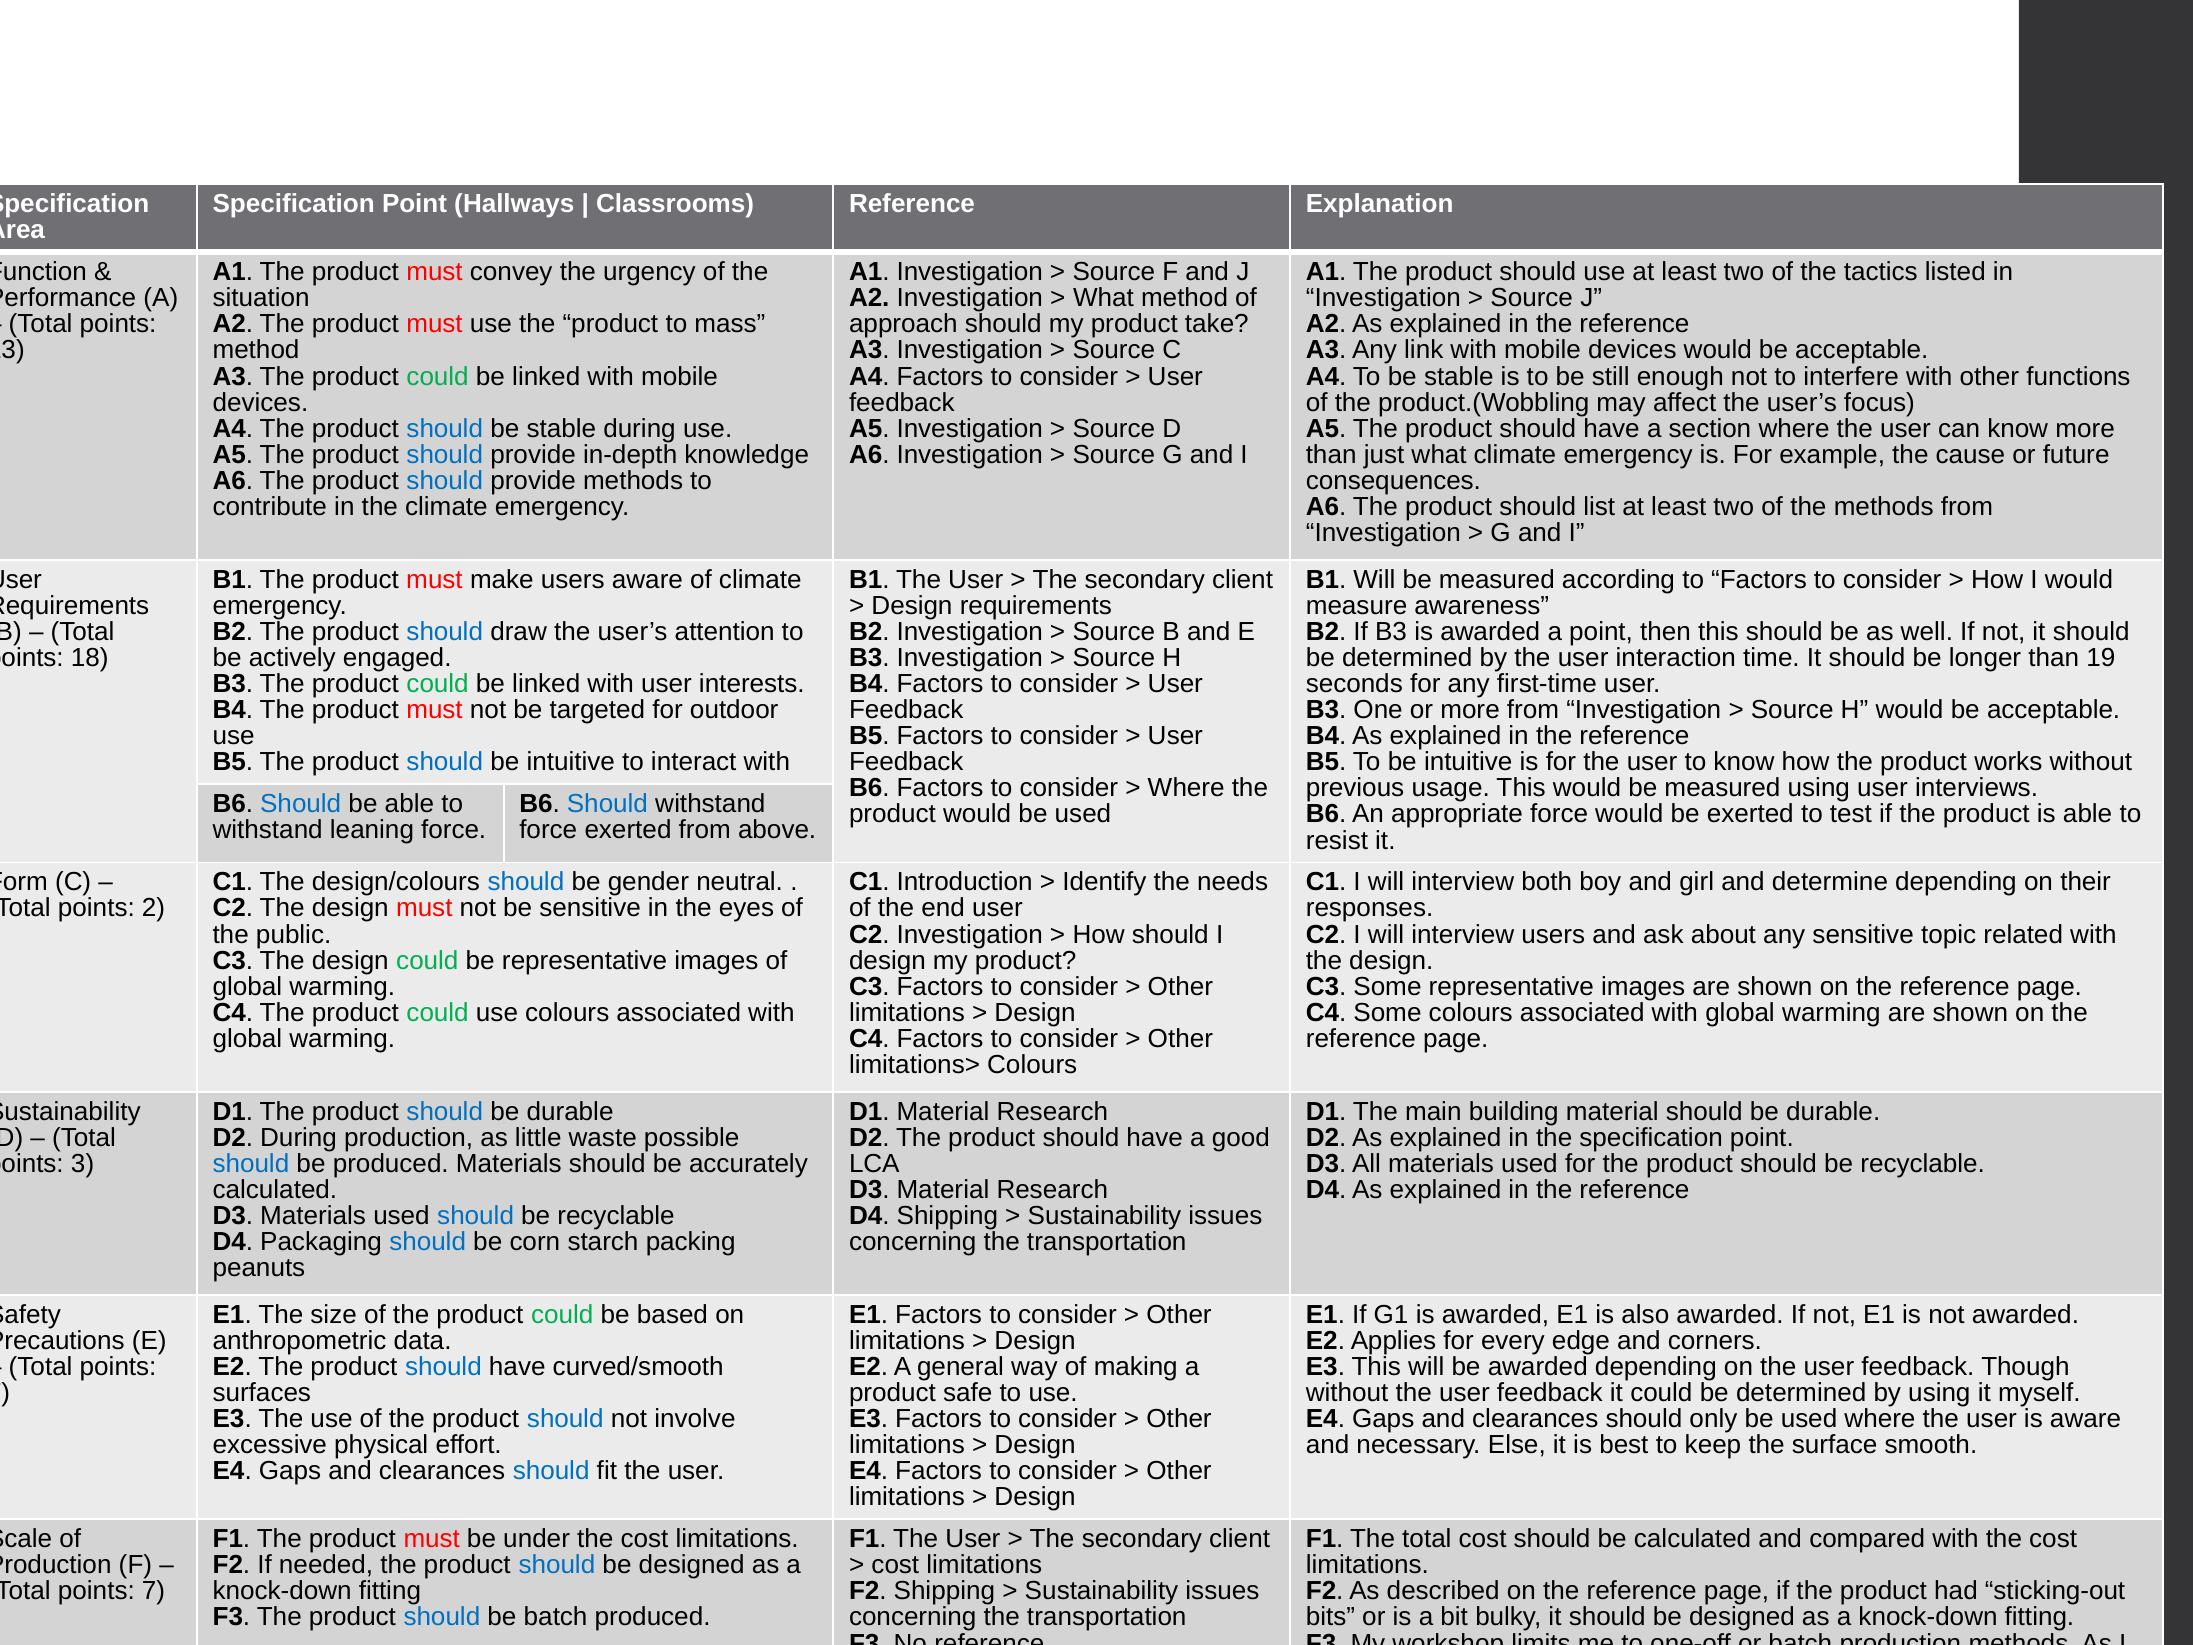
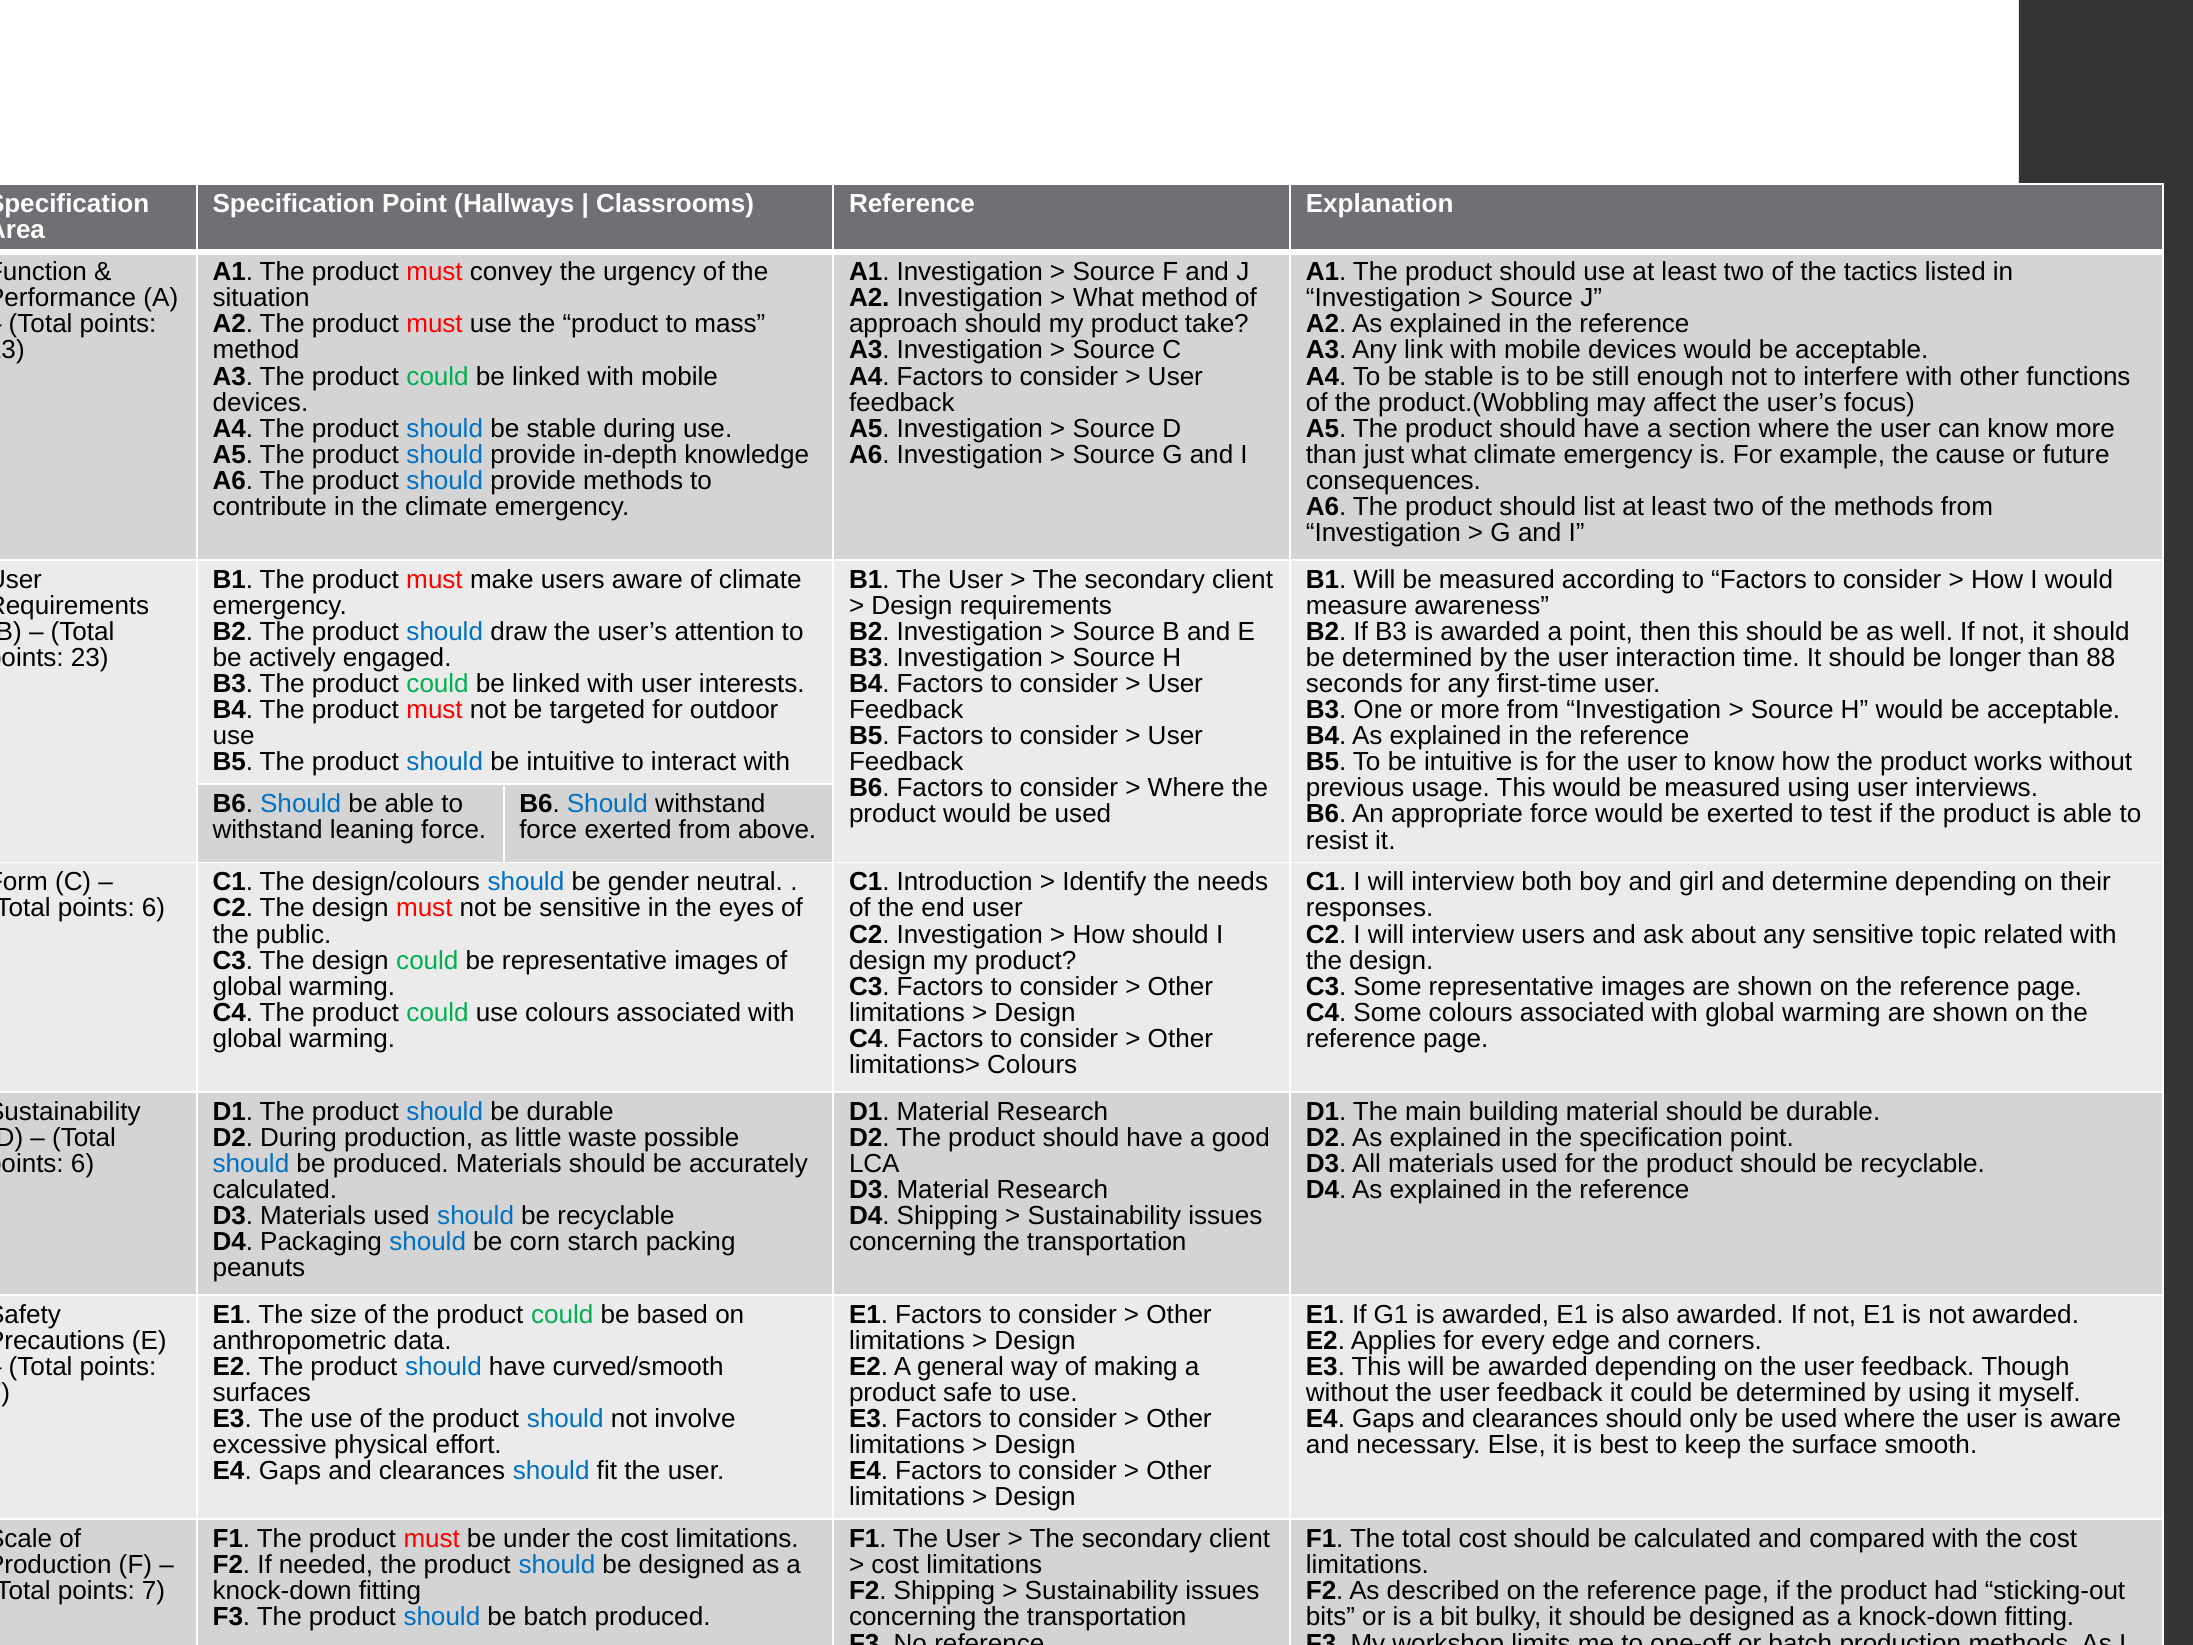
18: 18 -> 23 (90, 658)
19: 19 -> 88 (2101, 658)
2: 2 -> 6 (154, 908)
3: 3 -> 6 (83, 1163)
